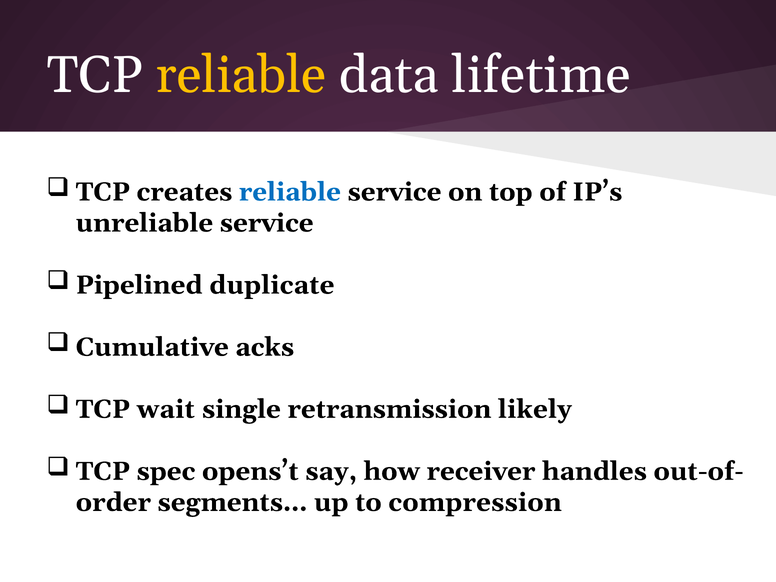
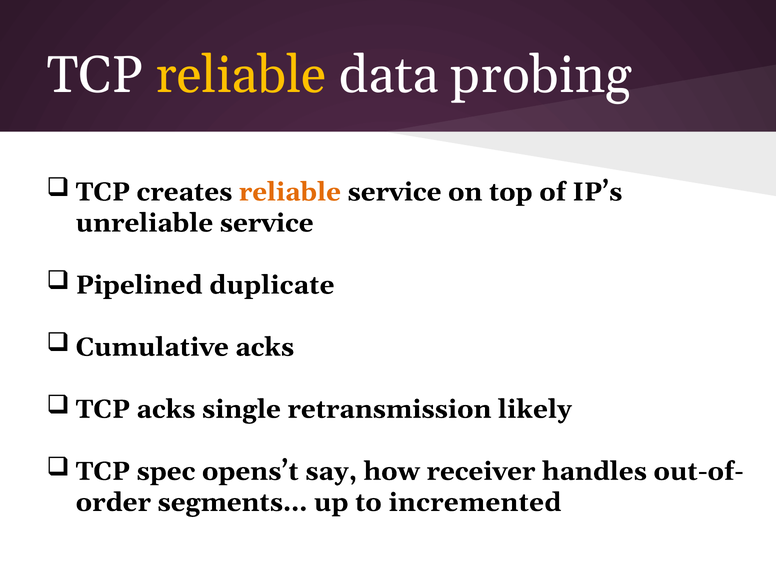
lifetime: lifetime -> probing (541, 75)
reliable colour: blue -> orange (290, 192)
TCP wait: wait -> acks (166, 409)
compression: compression -> incremented (475, 502)
